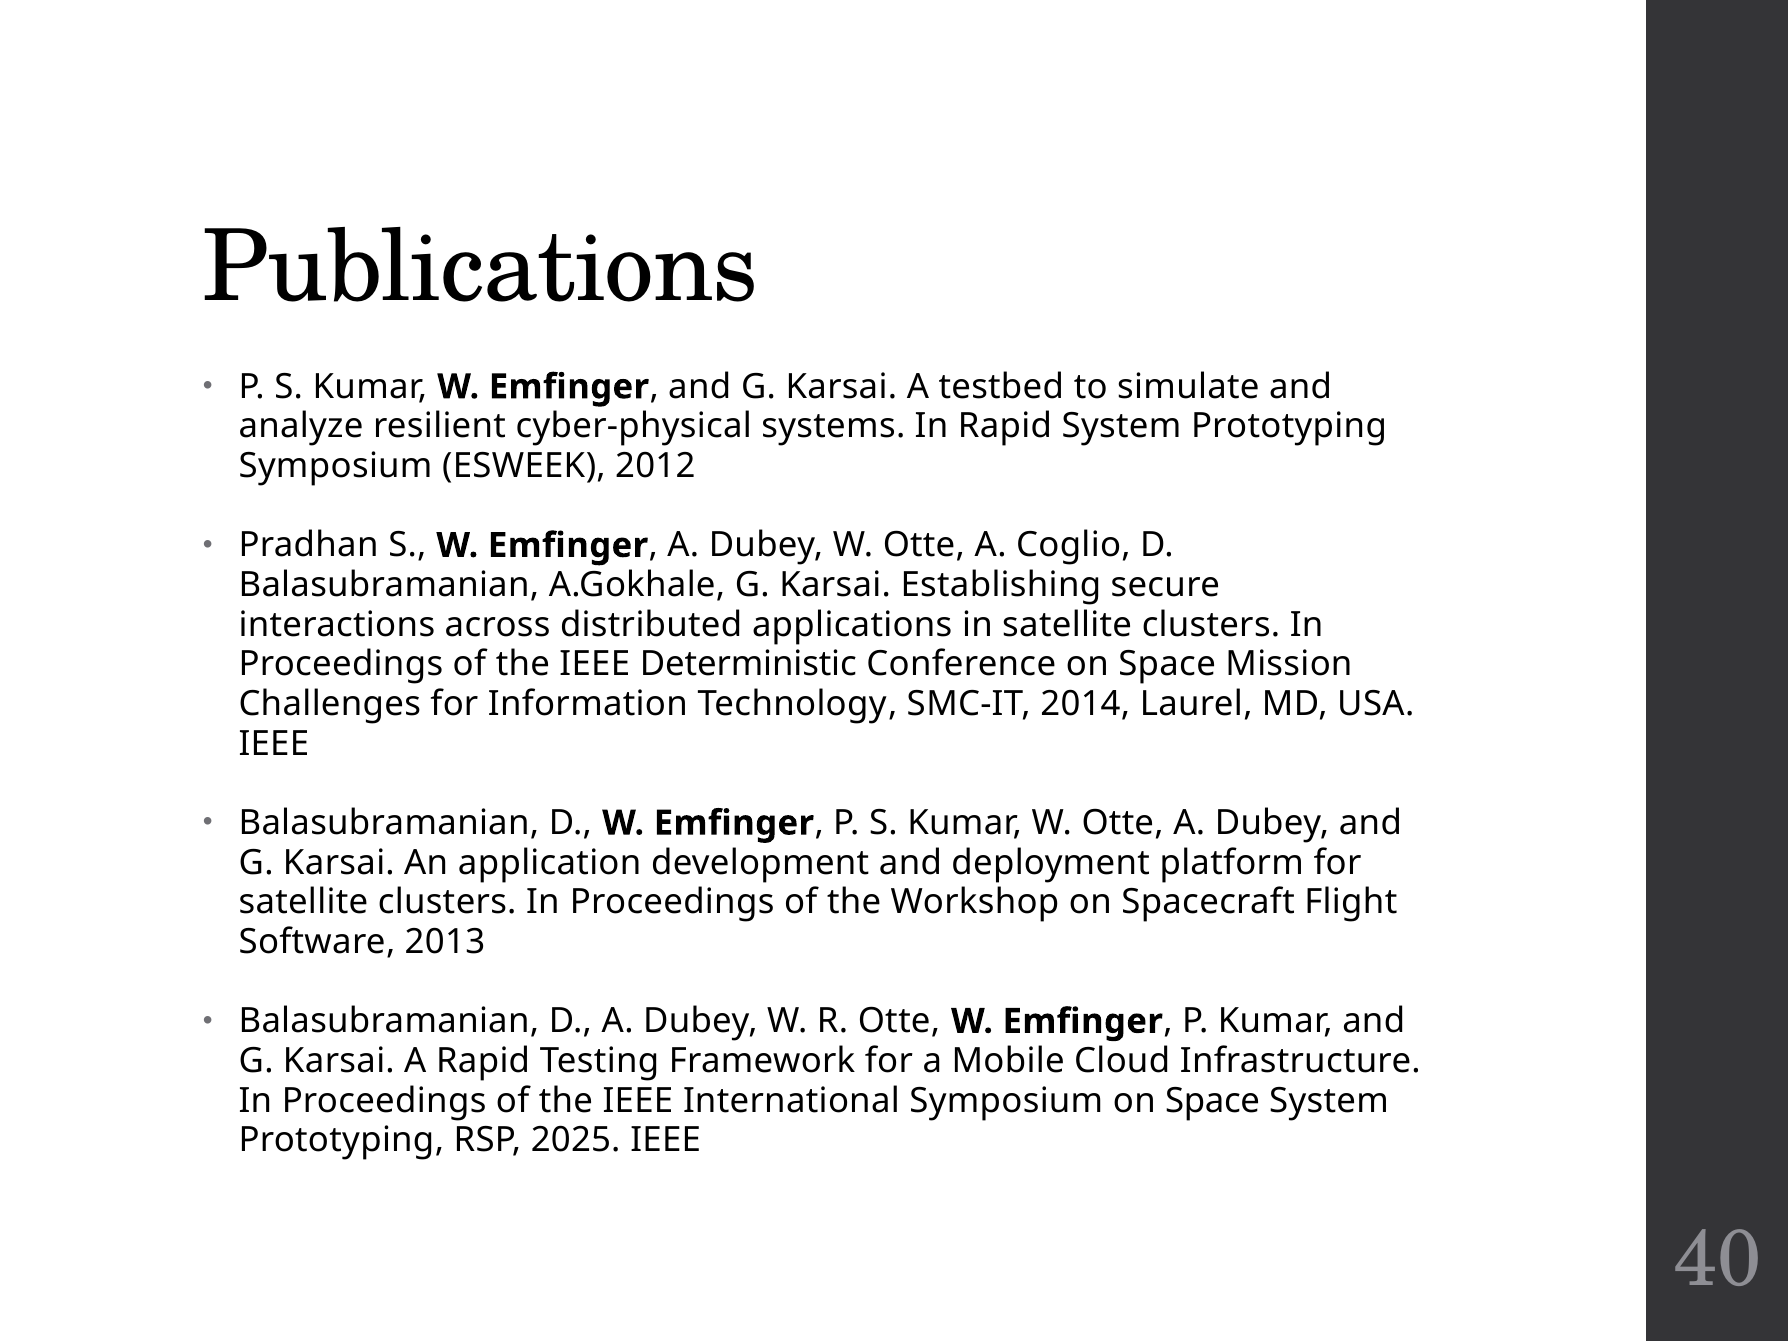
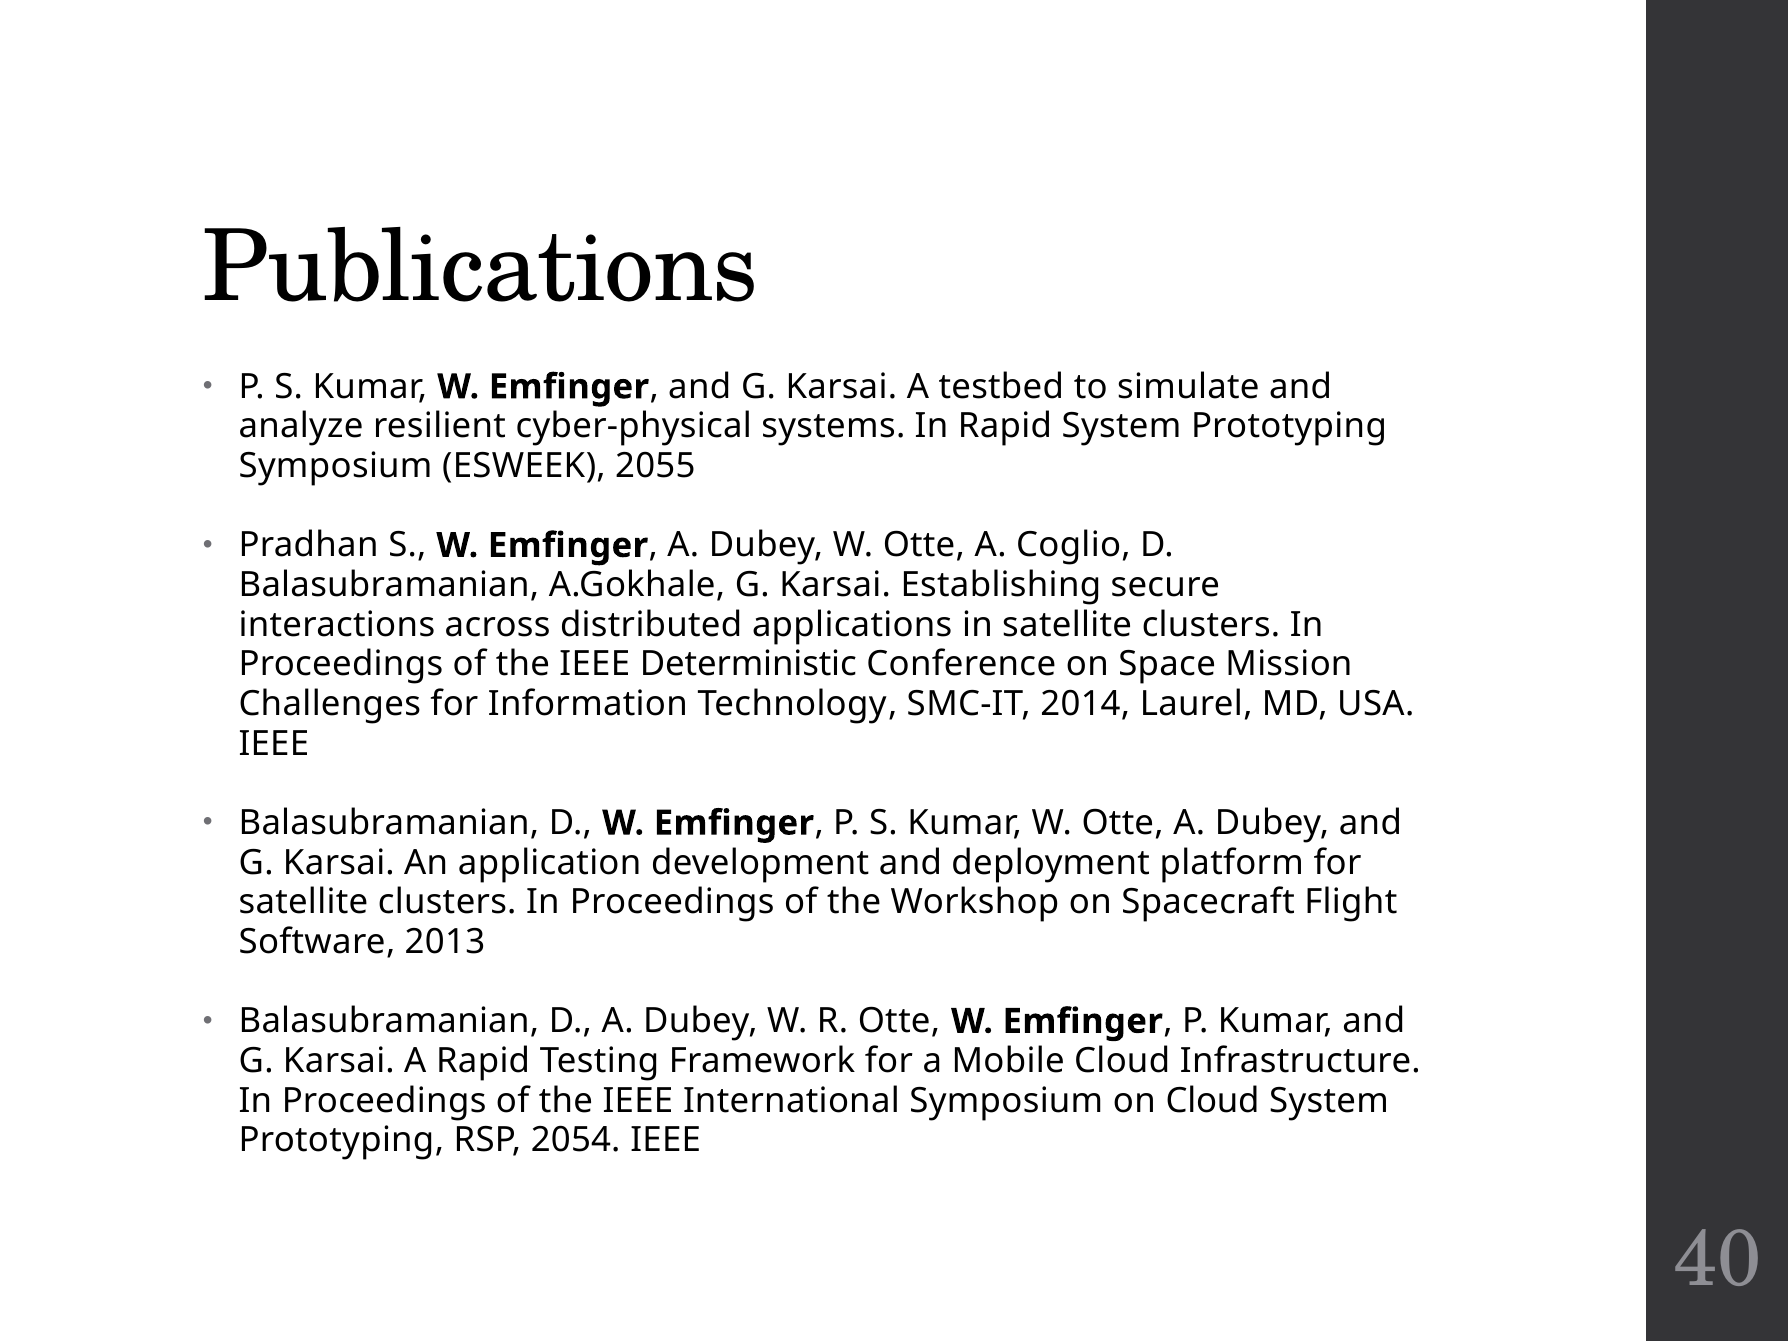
2012: 2012 -> 2055 (655, 466)
Symposium on Space: Space -> Cloud (1213, 1101)
2025: 2025 -> 2054 (576, 1140)
